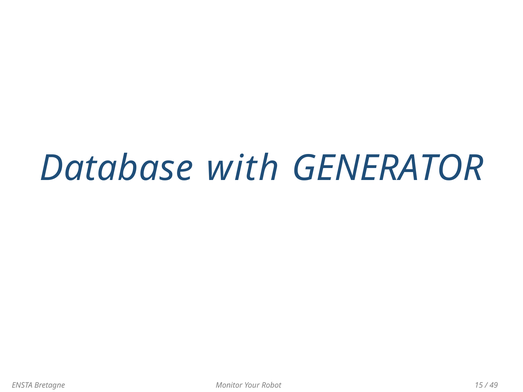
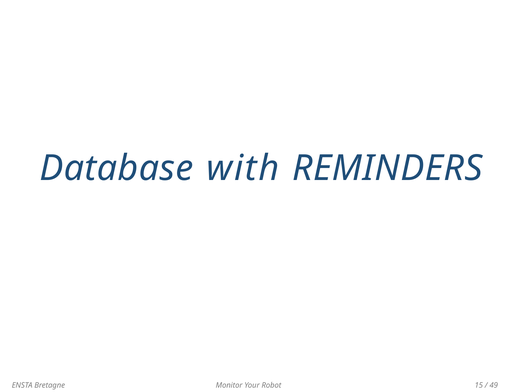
GENERATOR: GENERATOR -> REMINDERS (387, 168)
